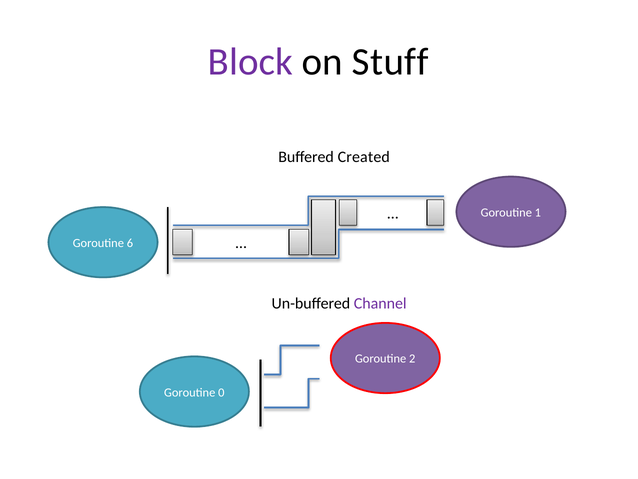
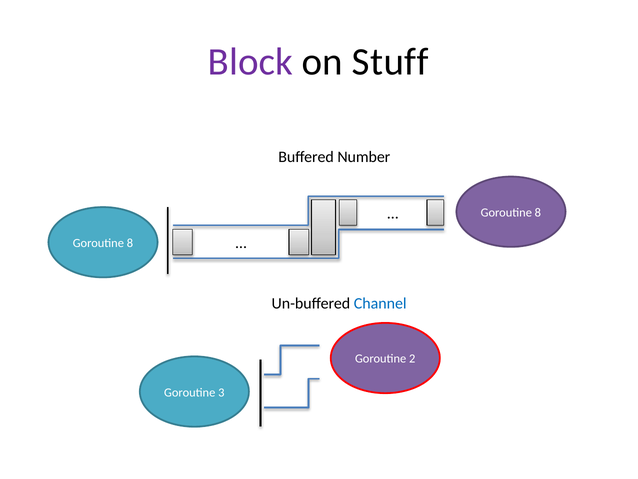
Created: Created -> Number (364, 157)
1: 1 -> 8 (538, 212)
6: 6 -> 8 (130, 243)
Channel colour: purple -> blue (380, 303)
0: 0 -> 3 (221, 392)
